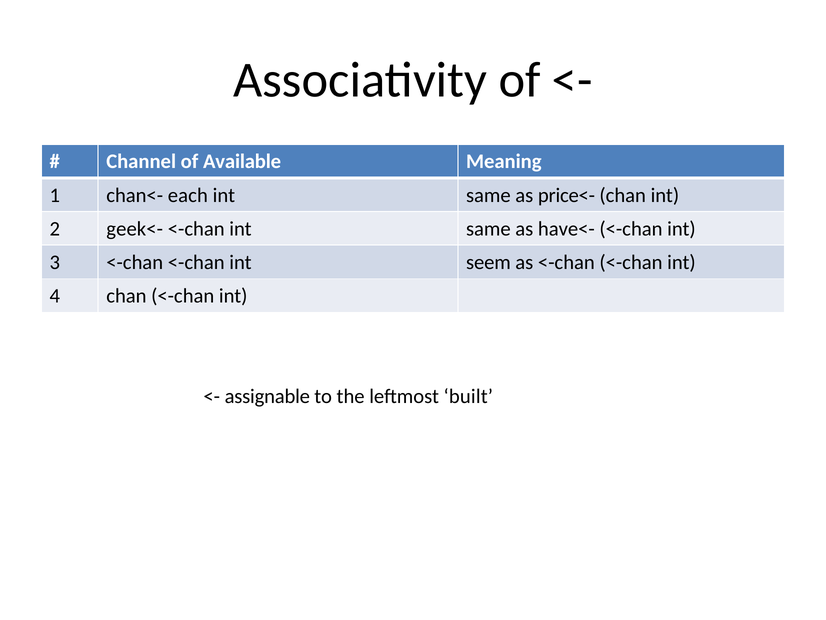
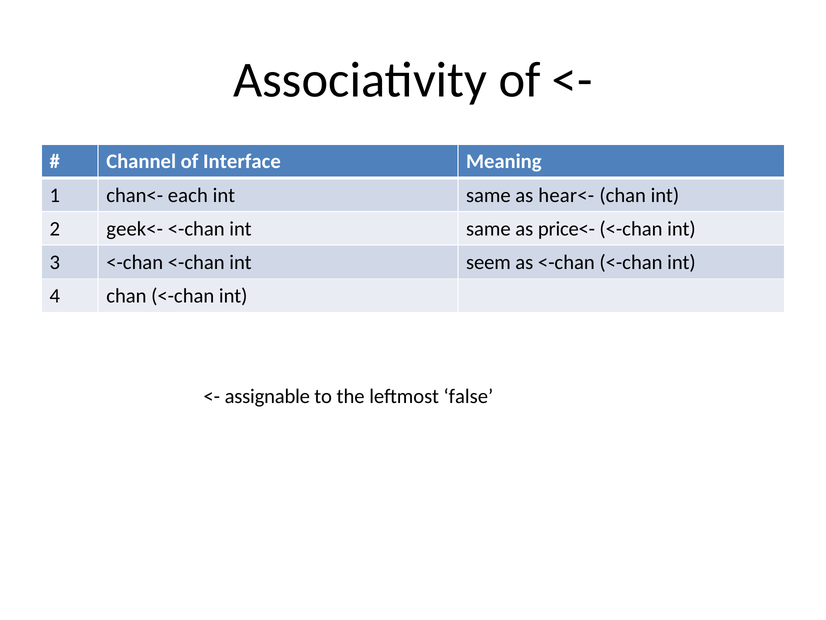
Available: Available -> Interface (242, 162)
price<-: price<- -> hear<- (566, 195)
have<-: have<- -> price<- (566, 229)
built: built -> false (468, 396)
